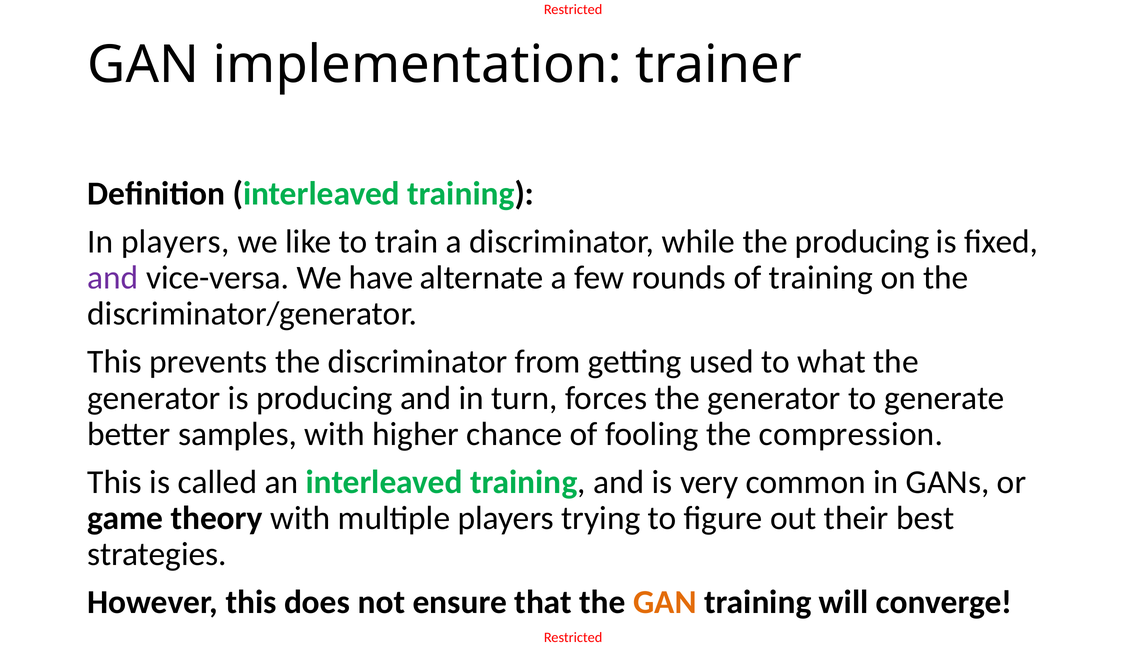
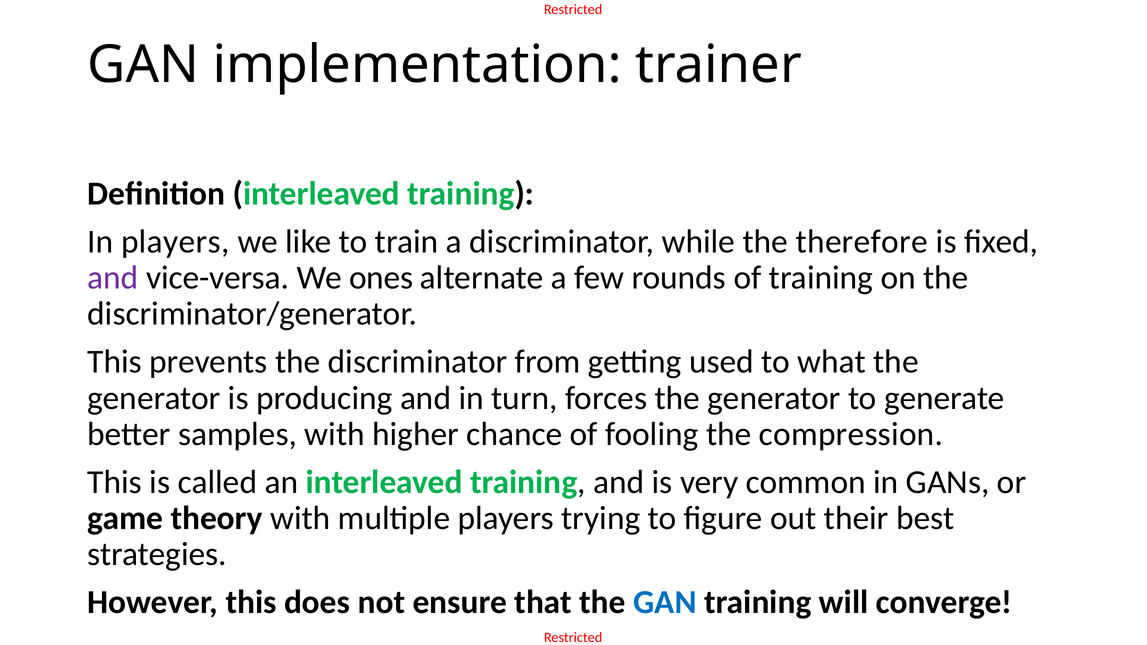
the producing: producing -> therefore (862, 242)
have: have -> ones (381, 278)
GAN colour: orange -> blue (665, 602)
